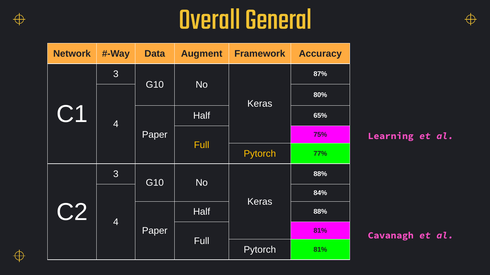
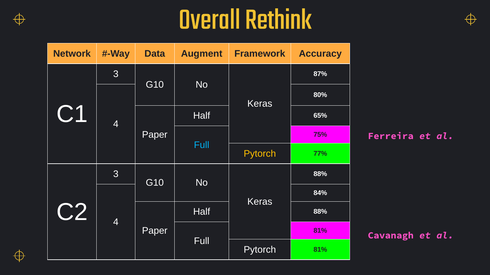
General: General -> Rethink (278, 19)
Learning: Learning -> Ferreira (391, 136)
Full colour: yellow -> light blue (202, 145)
